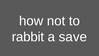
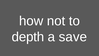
rabbit: rabbit -> depth (28, 37)
